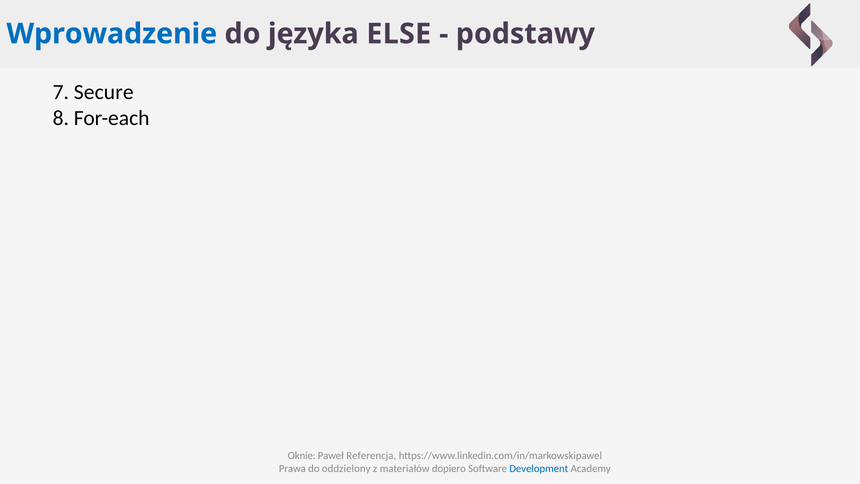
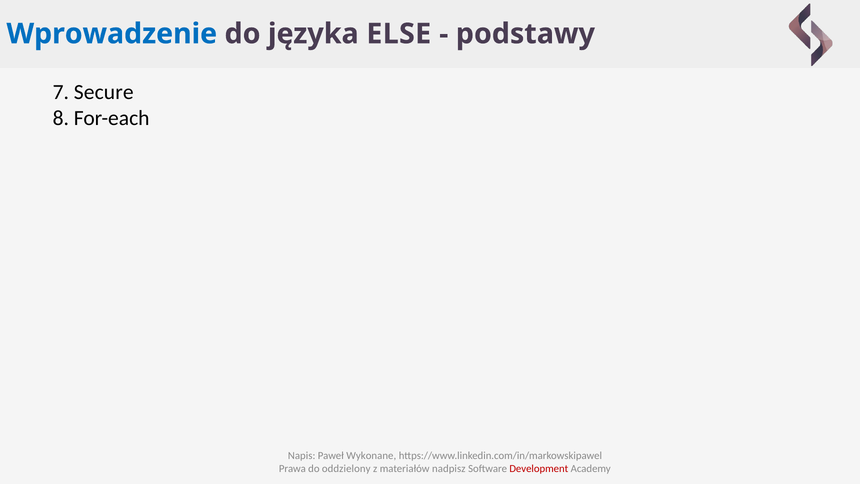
Oknie: Oknie -> Napis (302, 456)
Referencja: Referencja -> Wykonane (371, 456)
dopiero: dopiero -> nadpisz (449, 468)
Development colour: blue -> red (539, 468)
